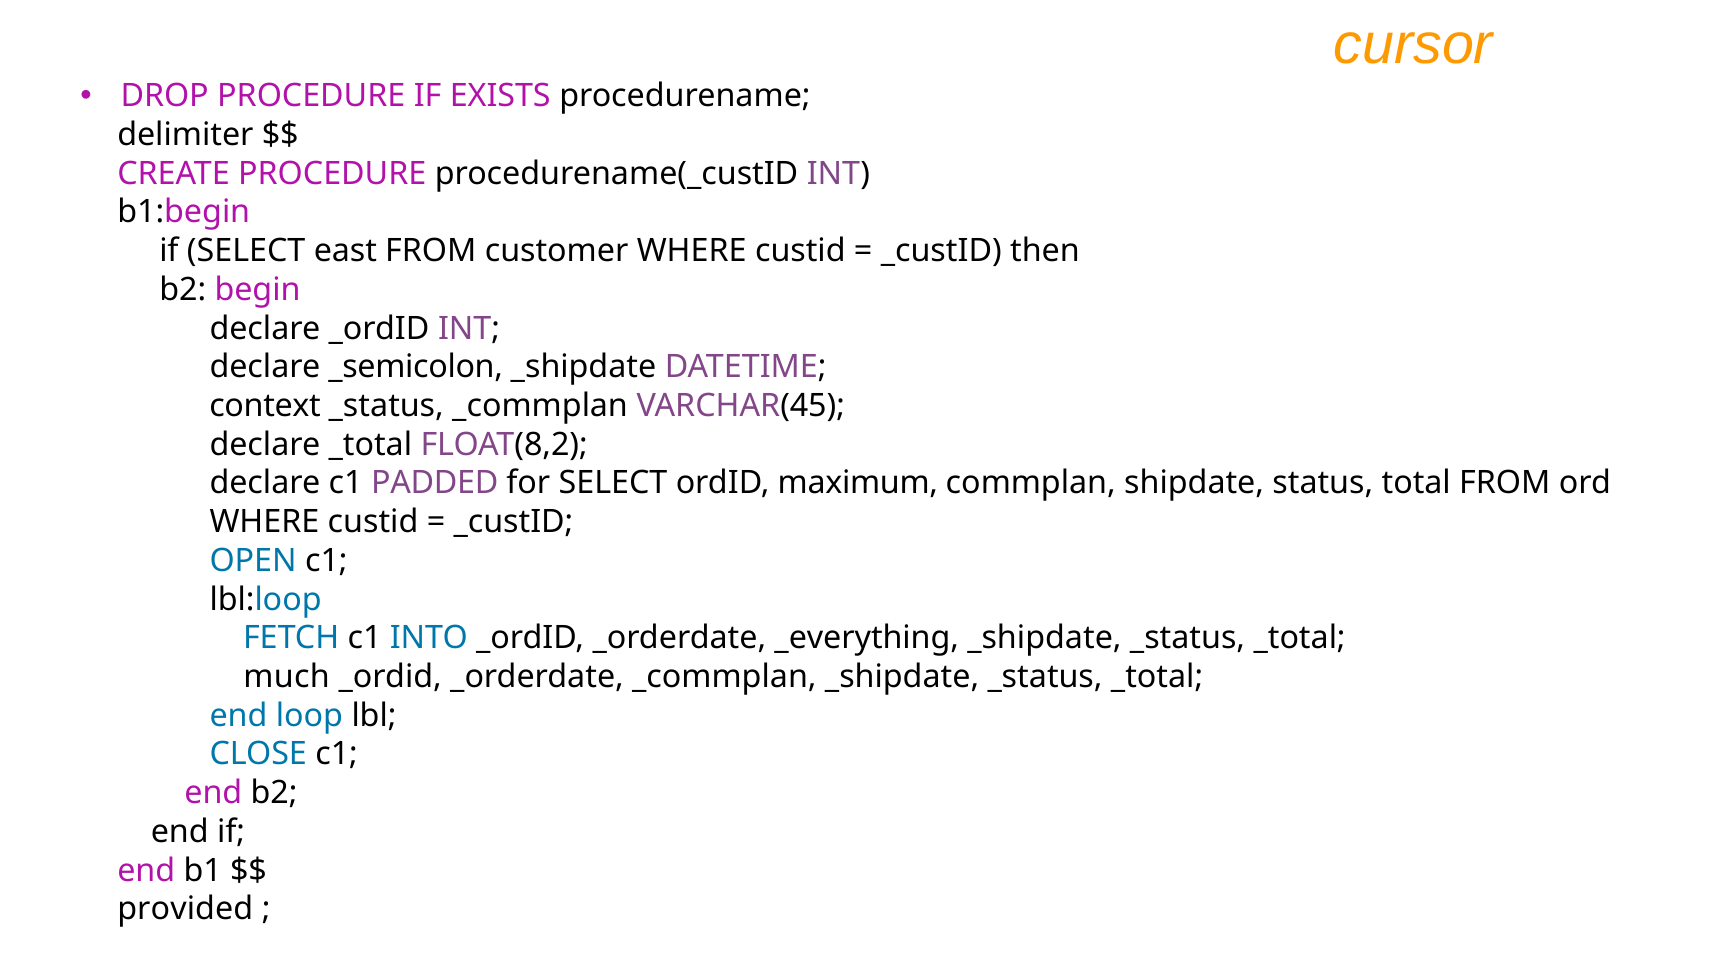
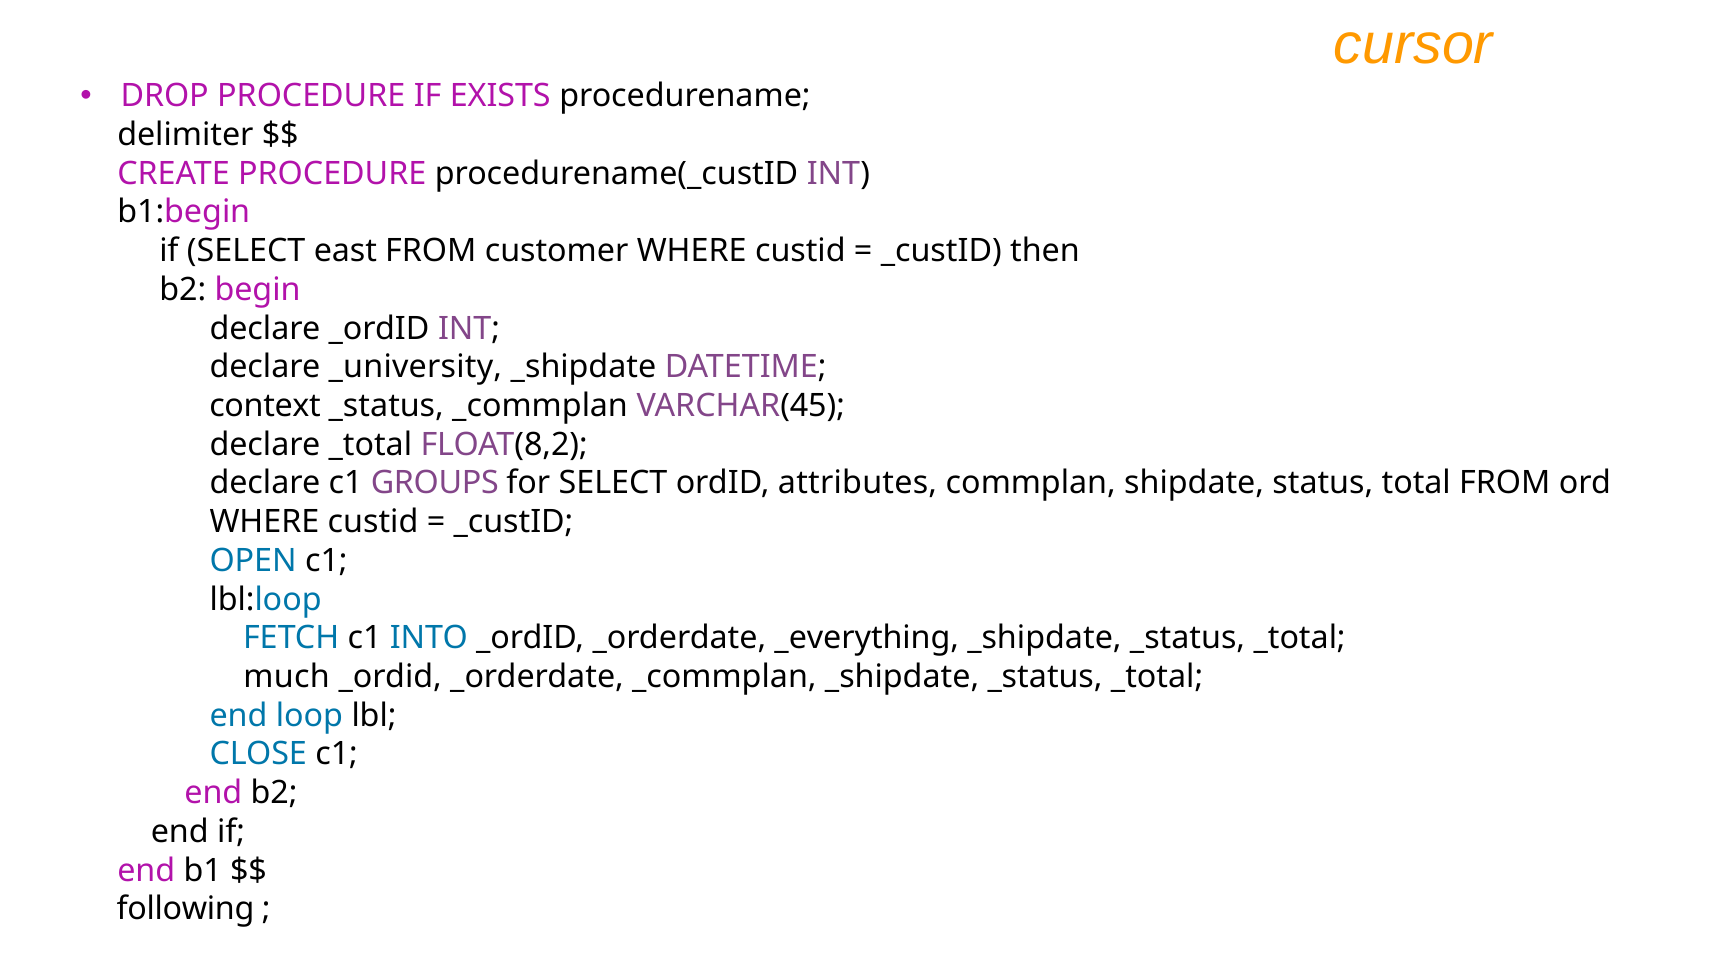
_semicolon: _semicolon -> _university (415, 367)
PADDED: PADDED -> GROUPS (435, 483)
maximum: maximum -> attributes (858, 483)
provided: provided -> following (186, 909)
